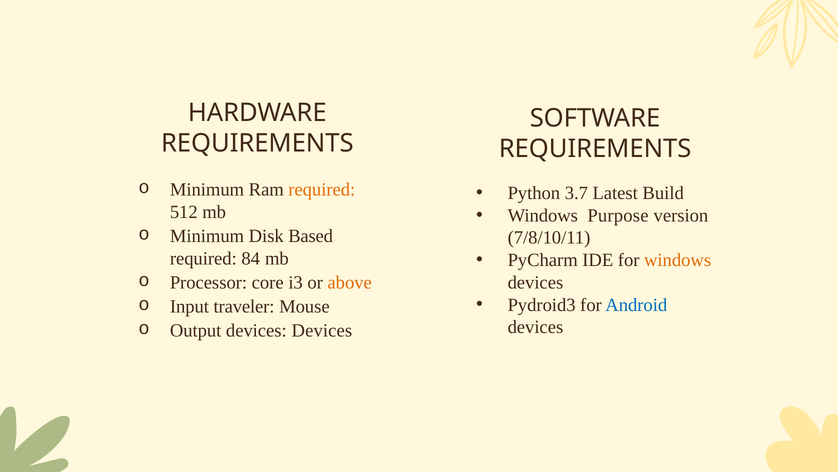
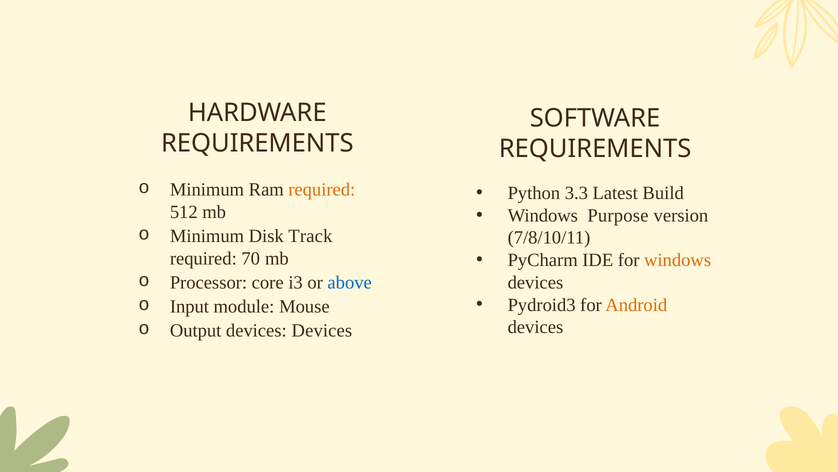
3.7: 3.7 -> 3.3 (576, 193)
Based: Based -> Track (310, 236)
84: 84 -> 70 (251, 258)
above colour: orange -> blue (350, 282)
Android colour: blue -> orange (636, 305)
traveler: traveler -> module (244, 306)
